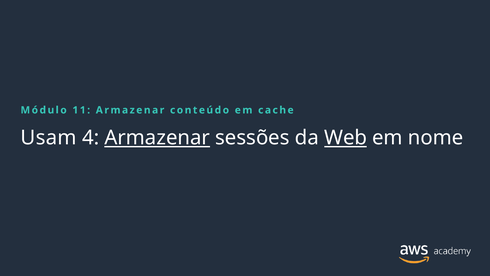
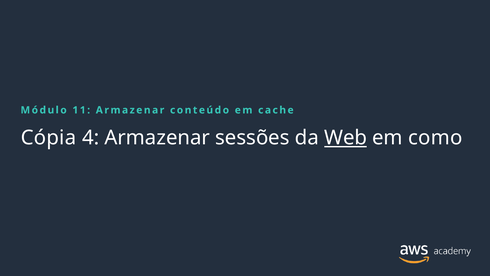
Usam: Usam -> Cópia (49, 138)
Armazenar underline: present -> none (157, 138)
nome: nome -> como (435, 138)
